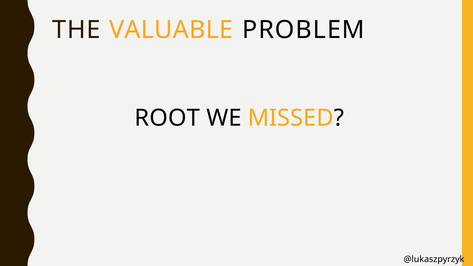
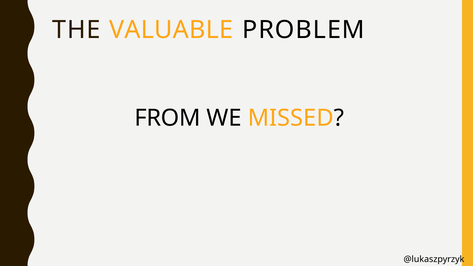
ROOT: ROOT -> FROM (168, 118)
